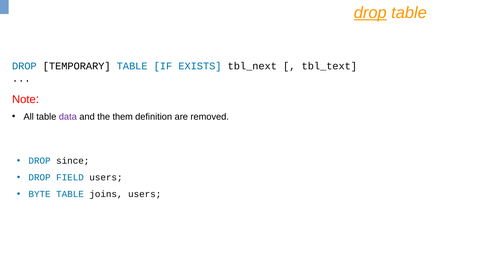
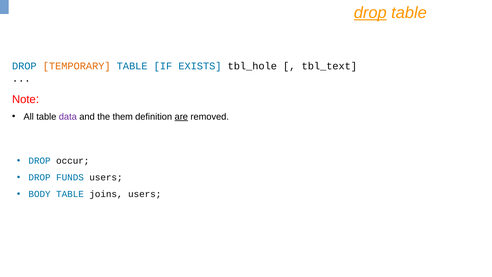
TEMPORARY colour: black -> orange (77, 66)
tbl_next: tbl_next -> tbl_hole (252, 66)
are underline: none -> present (181, 117)
since: since -> occur (73, 161)
FIELD: FIELD -> FUNDS (70, 177)
BYTE: BYTE -> BODY (40, 194)
